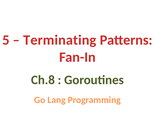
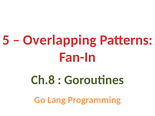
Terminating: Terminating -> Overlapping (60, 40)
